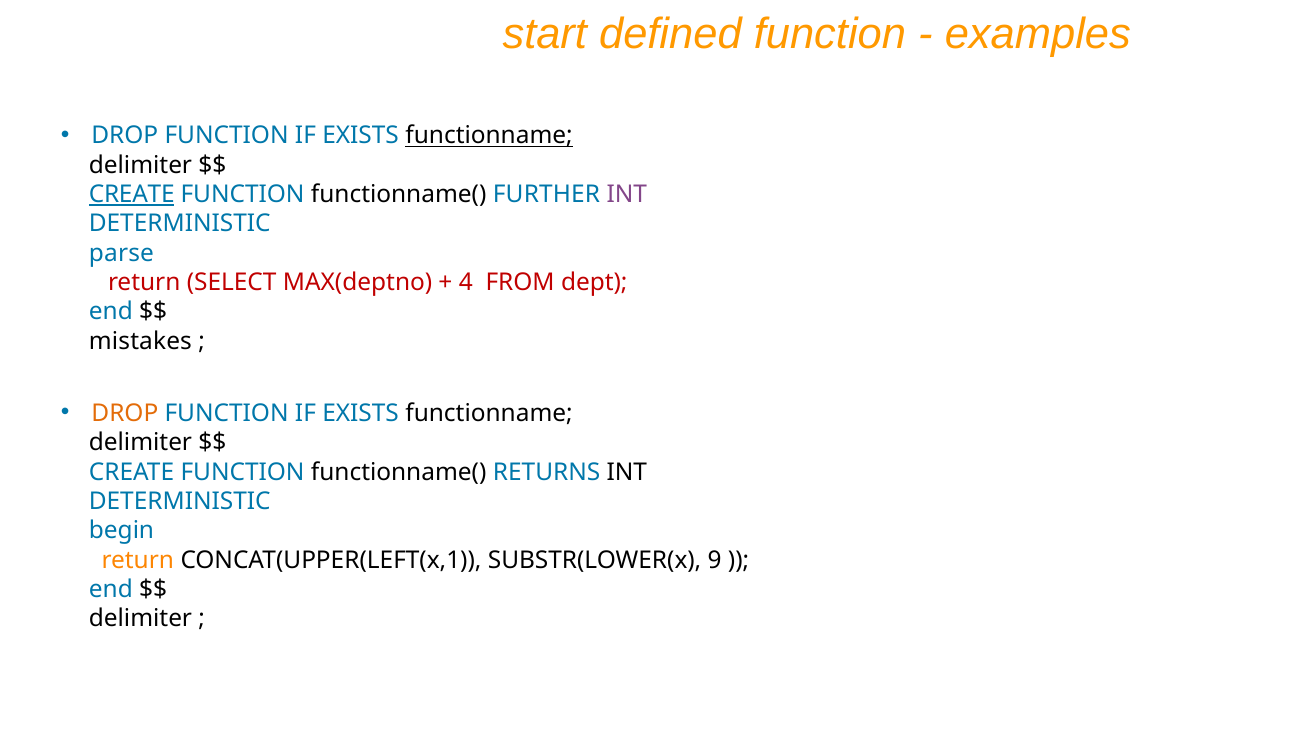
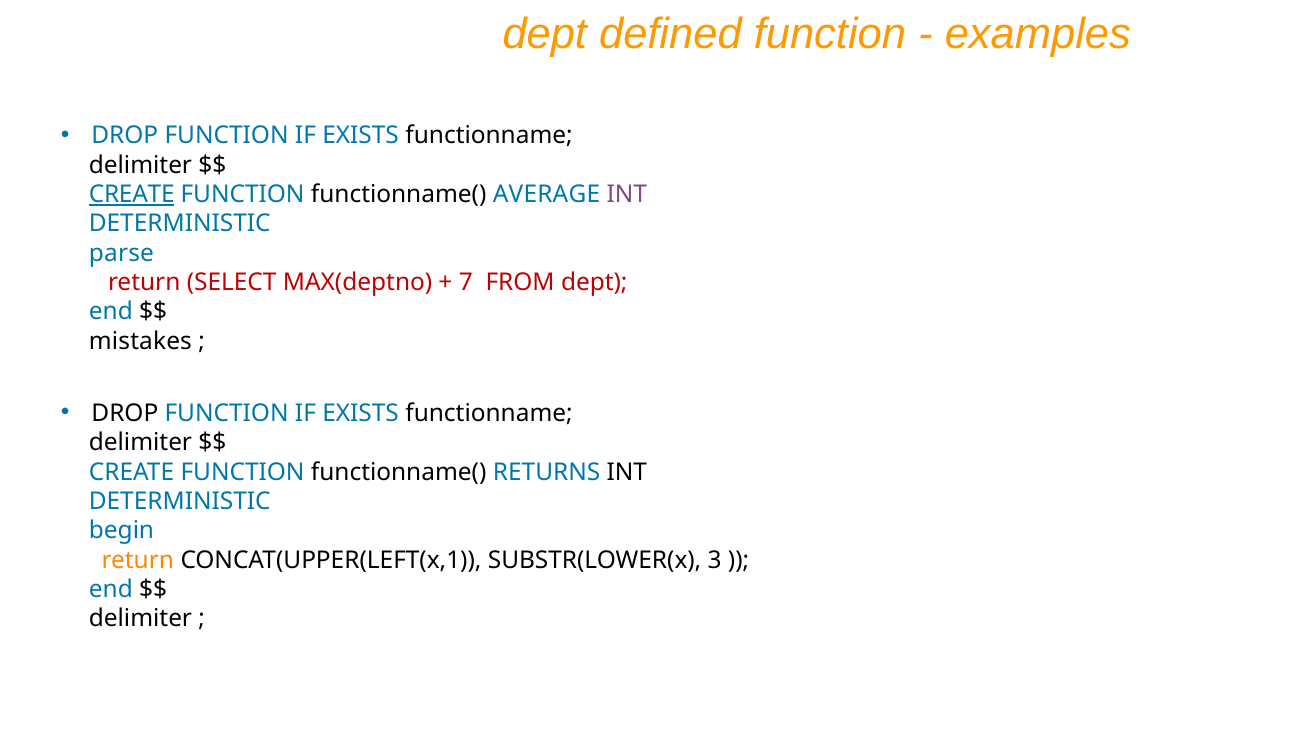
start: start -> dept (545, 34)
functionname underline: present -> none (489, 136)
FURTHER: FURTHER -> AVERAGE (547, 194)
4: 4 -> 7 (466, 282)
DROP colour: orange -> black (125, 413)
9: 9 -> 3 (715, 560)
